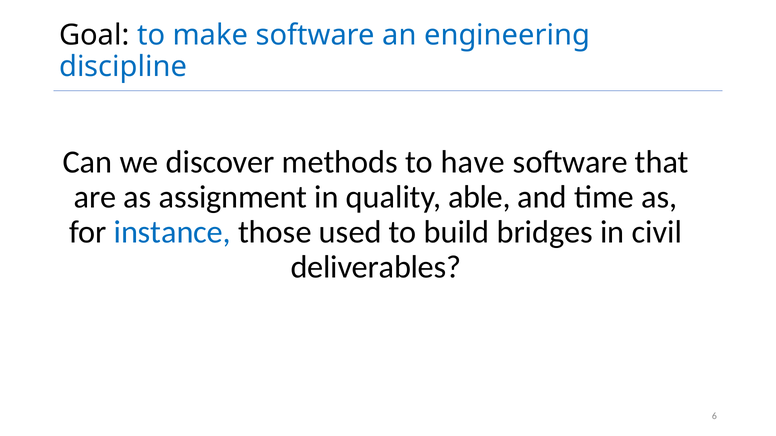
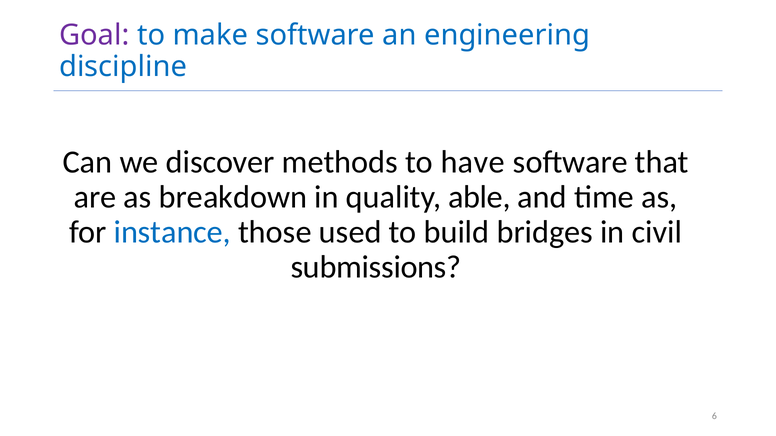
Goal colour: black -> purple (94, 35)
assignment: assignment -> breakdown (233, 197)
deliverables: deliverables -> submissions (376, 267)
